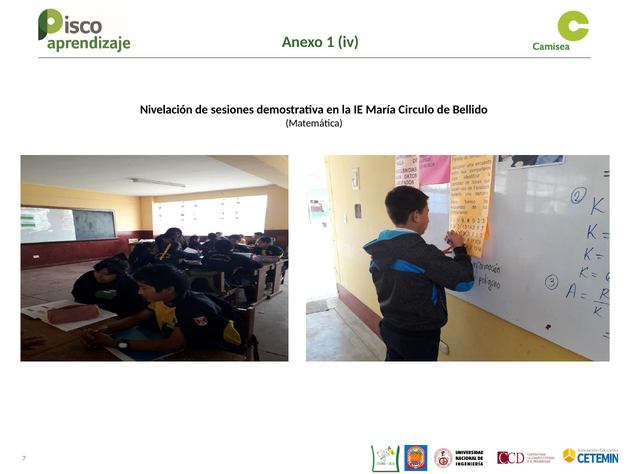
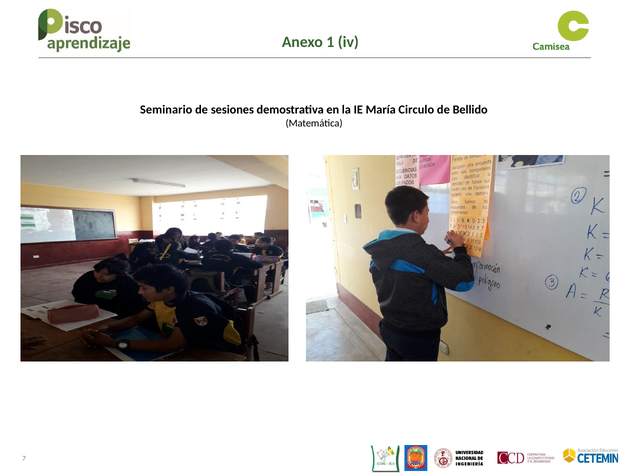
Nivelación: Nivelación -> Seminario (166, 110)
